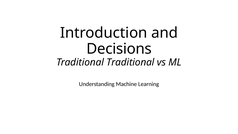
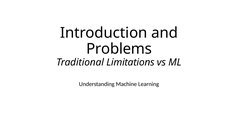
Decisions: Decisions -> Problems (119, 49)
Traditional Traditional: Traditional -> Limitations (130, 62)
